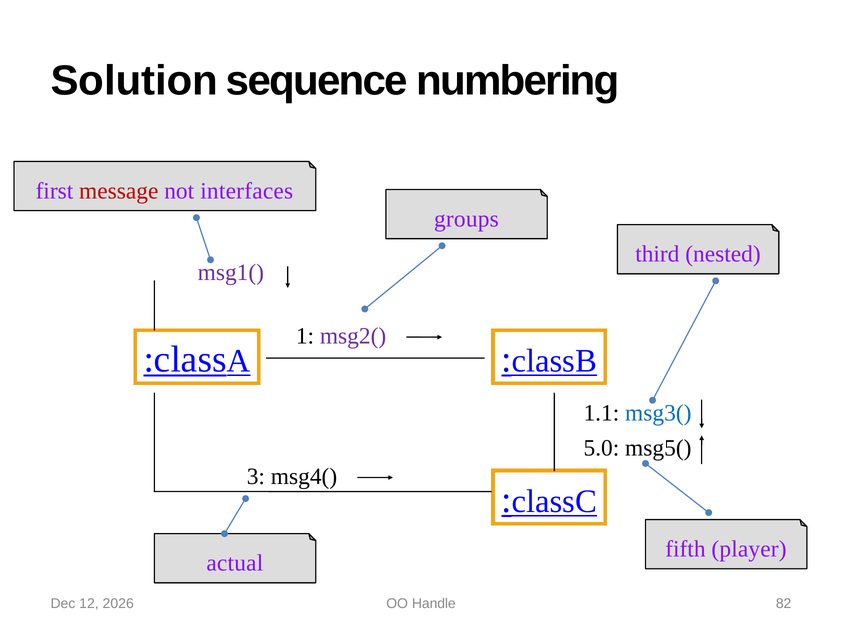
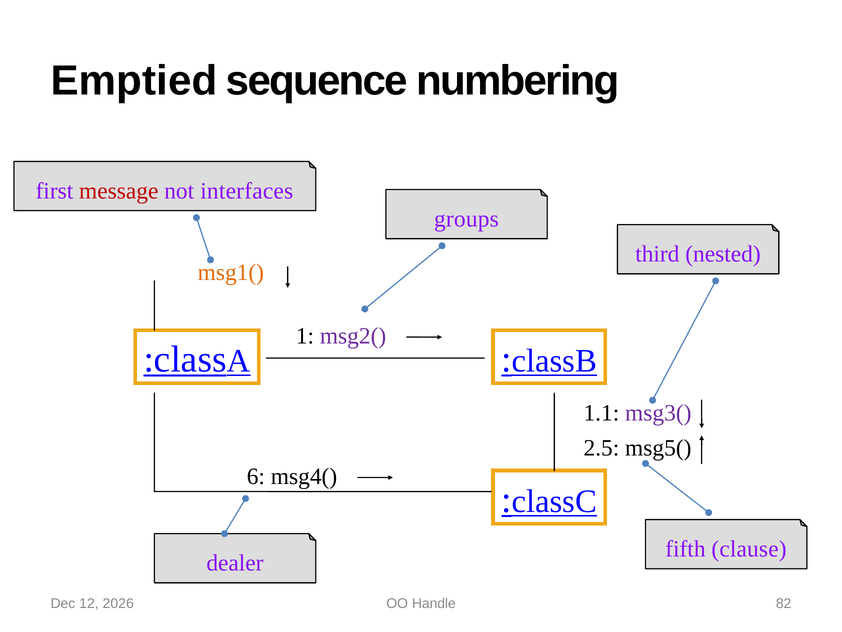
Solution: Solution -> Emptied (134, 81)
msg1( colour: purple -> orange (231, 272)
msg3( colour: blue -> purple (658, 413)
5.0: 5.0 -> 2.5 (601, 448)
3: 3 -> 6 (256, 476)
player: player -> clause (749, 549)
actual: actual -> dealer (235, 563)
